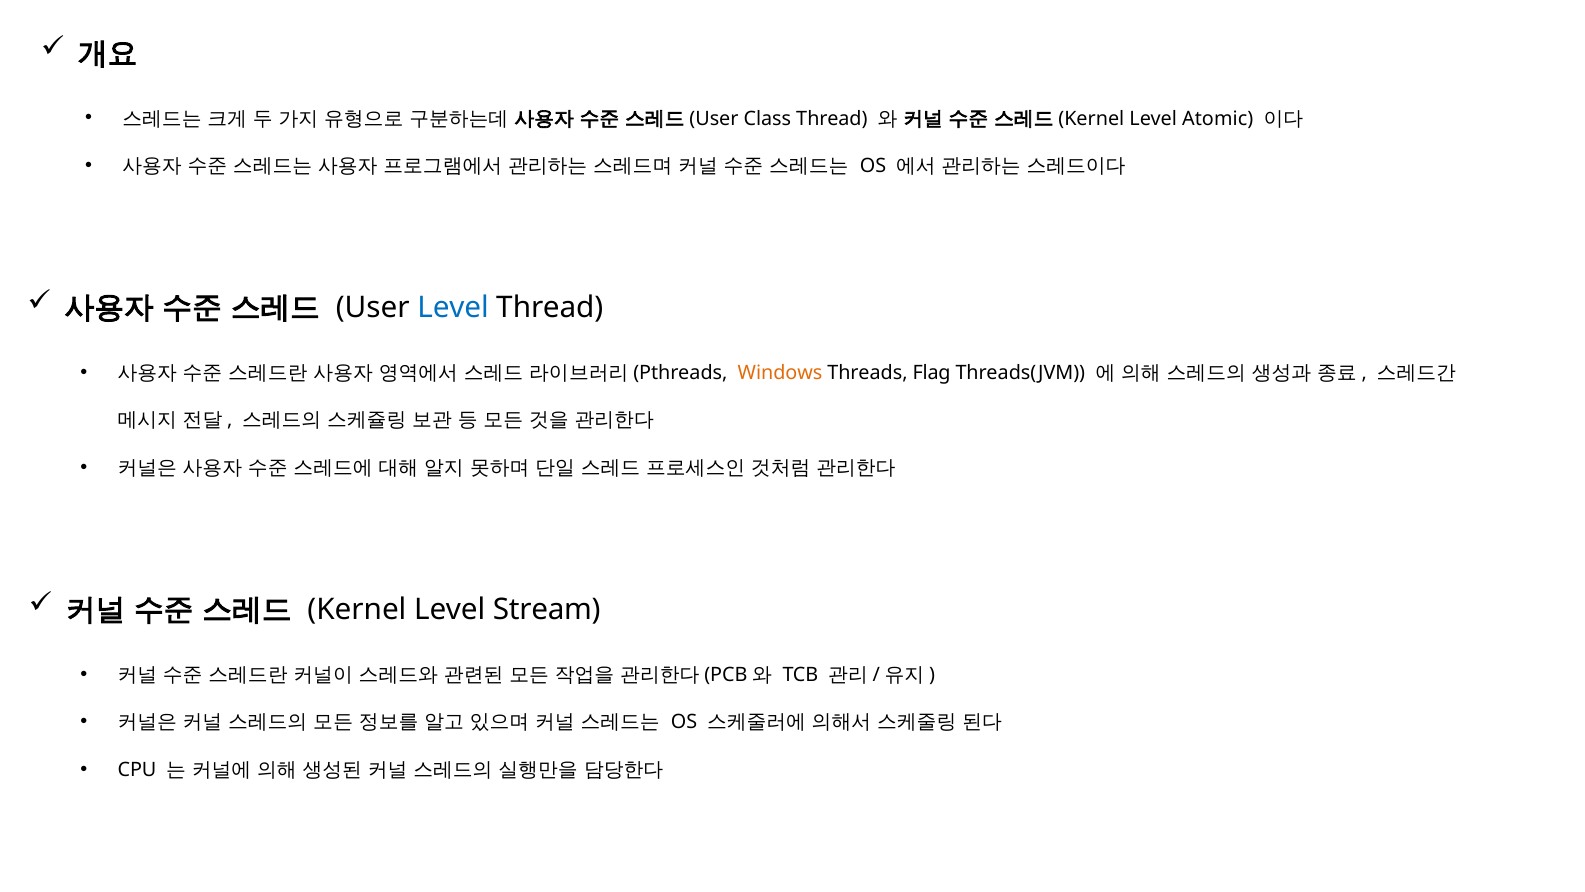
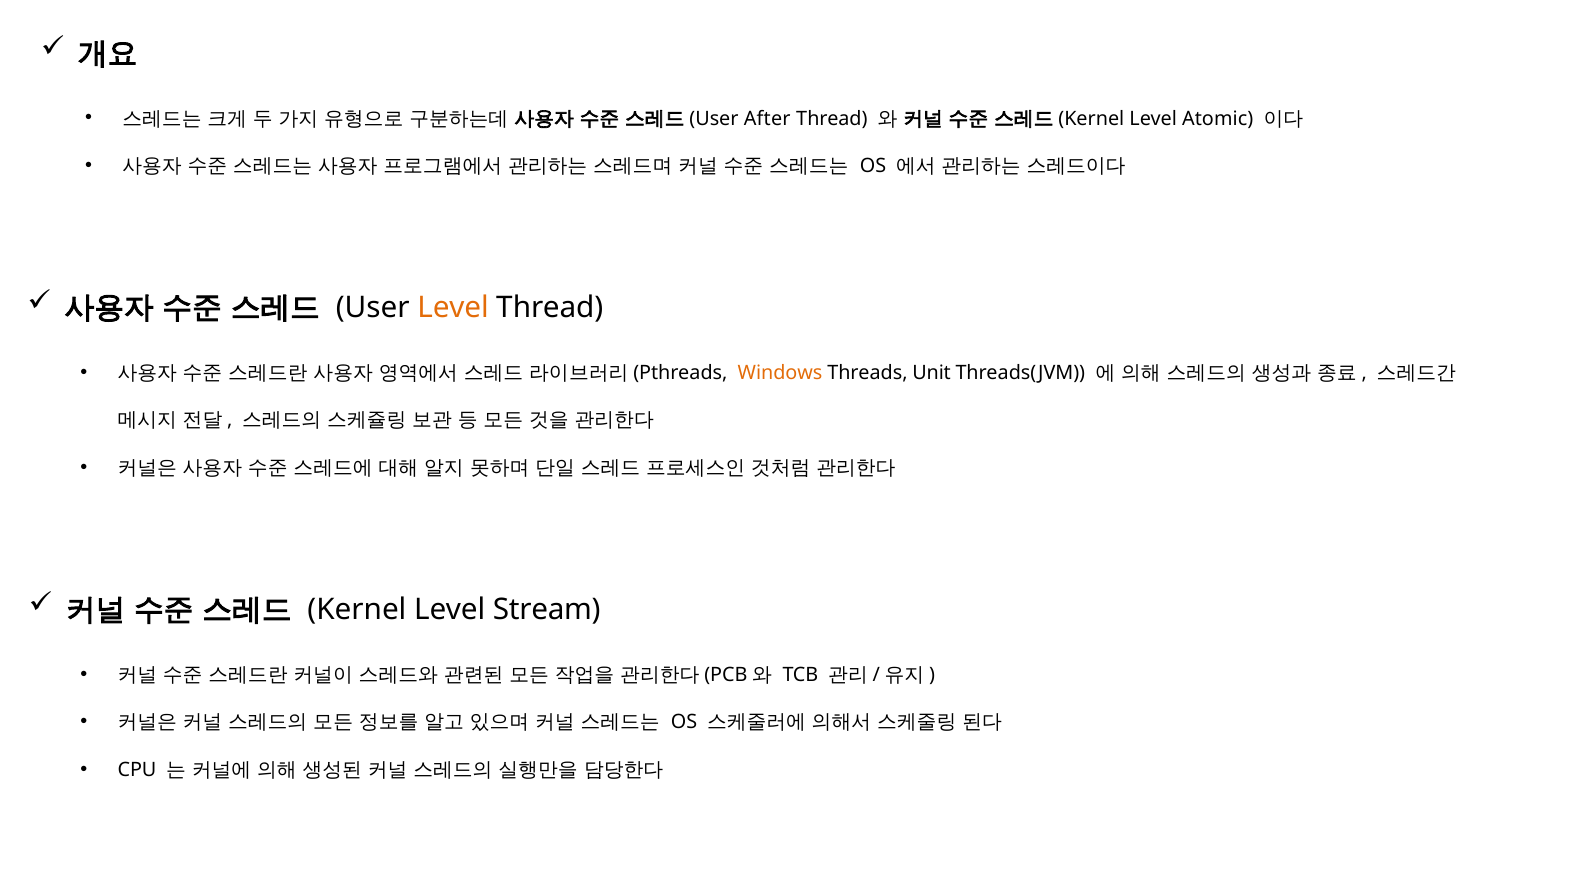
Class: Class -> After (767, 118)
Level colour: blue -> orange (453, 307)
Flag: Flag -> Unit (932, 372)
